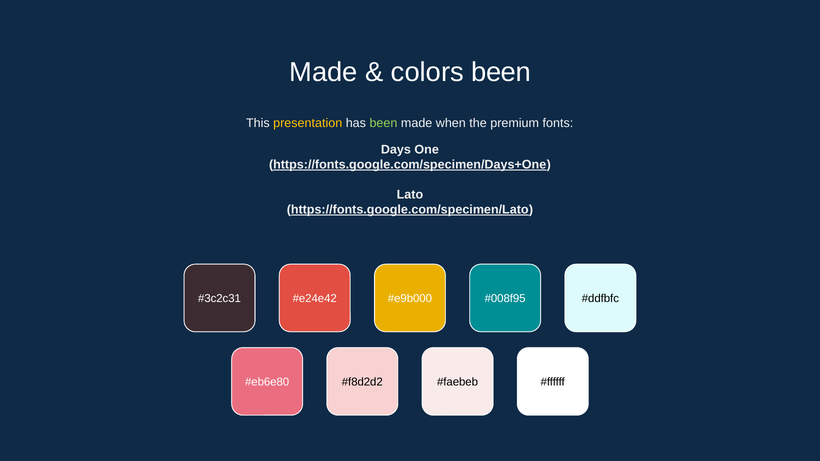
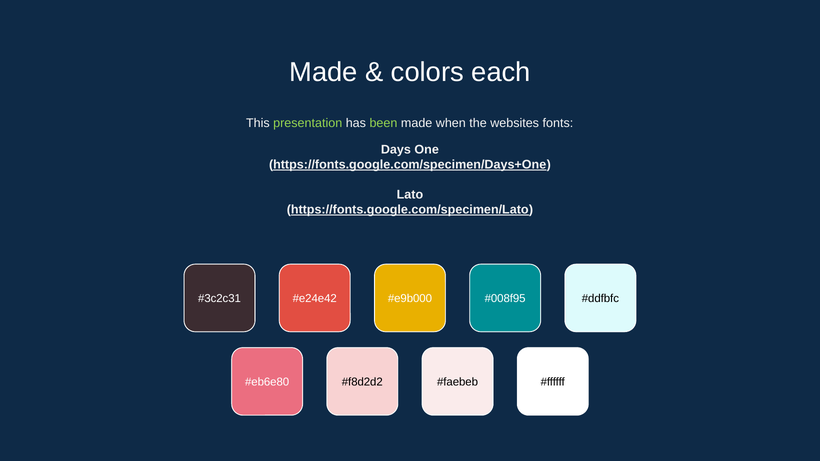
colors been: been -> each (501, 72)
presentation colour: yellow -> light green (308, 123)
premium: premium -> websites (515, 123)
